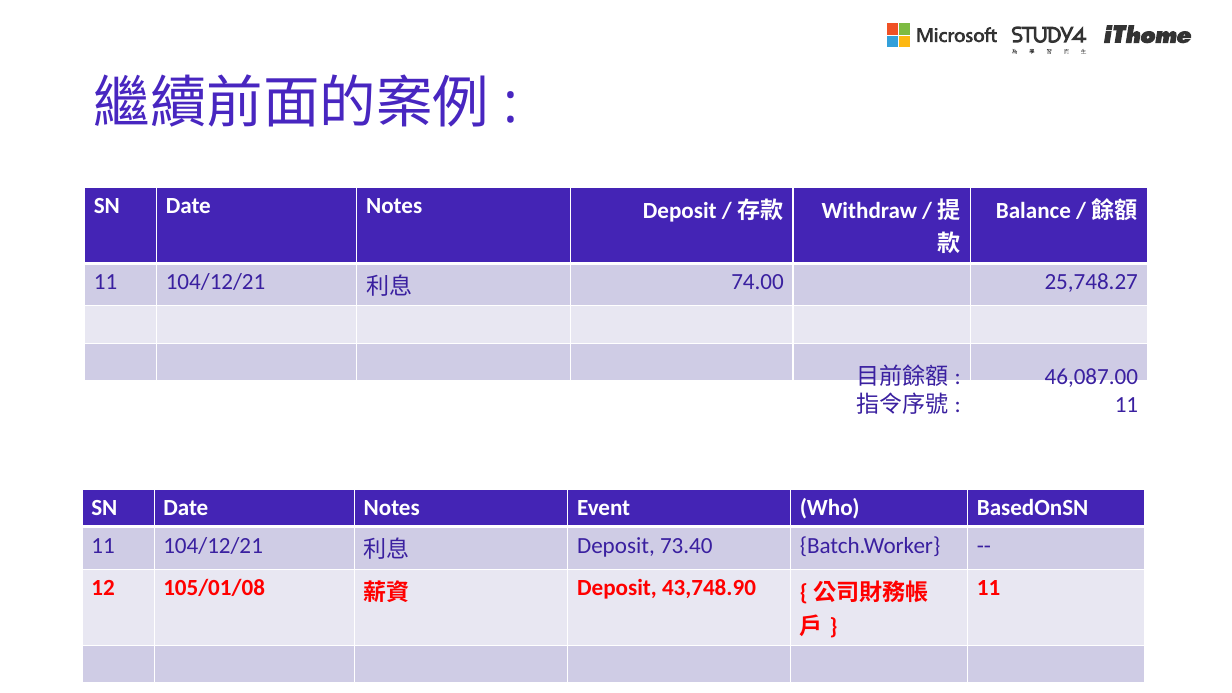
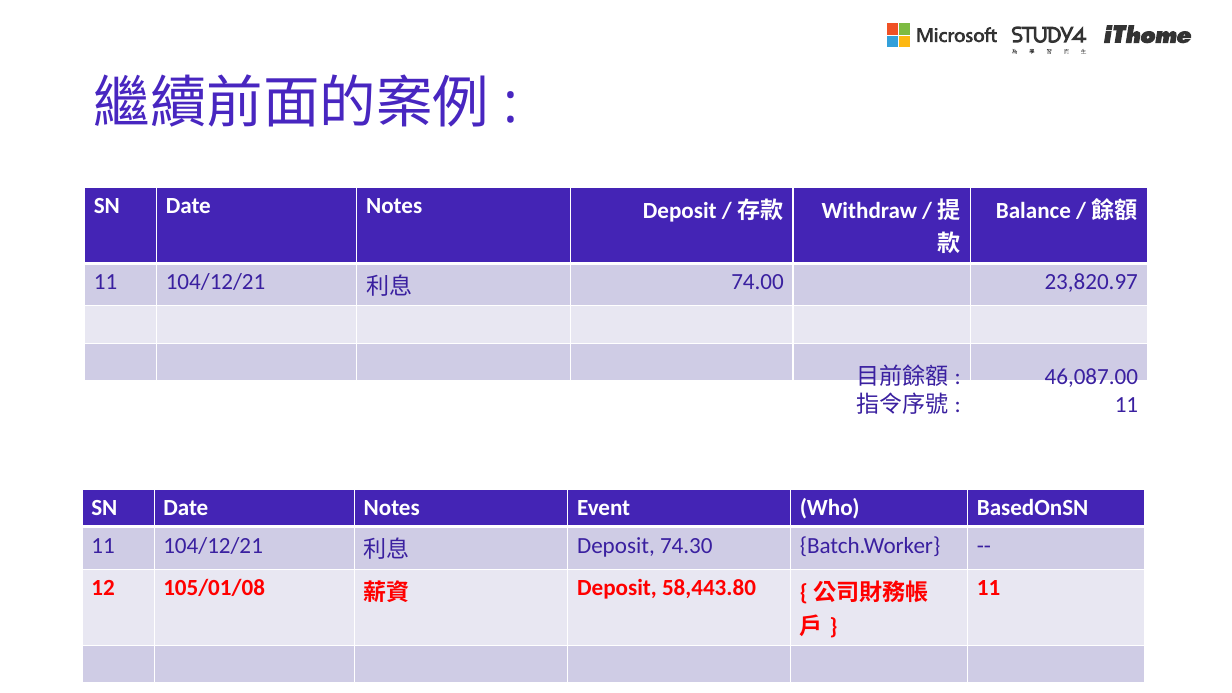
25,748.27: 25,748.27 -> 23,820.97 (1091, 282)
73.40: 73.40 -> 74.30 (686, 545)
43,748.90: 43,748.90 -> 58,443.80 (709, 588)
